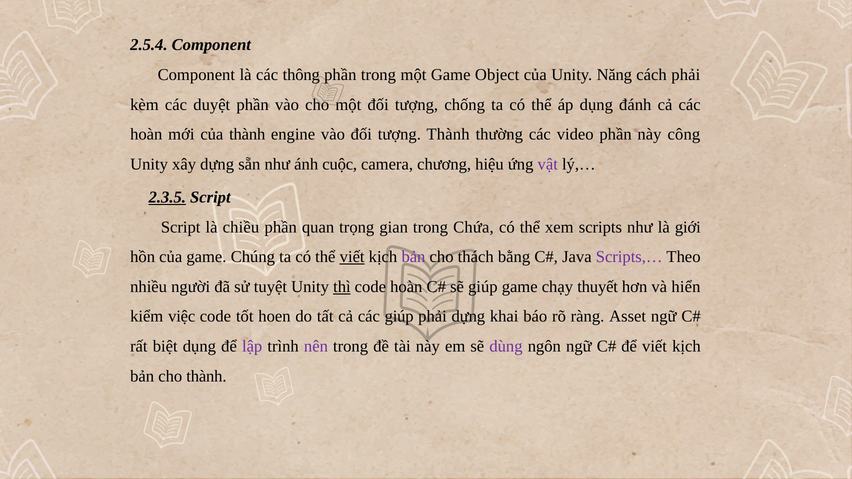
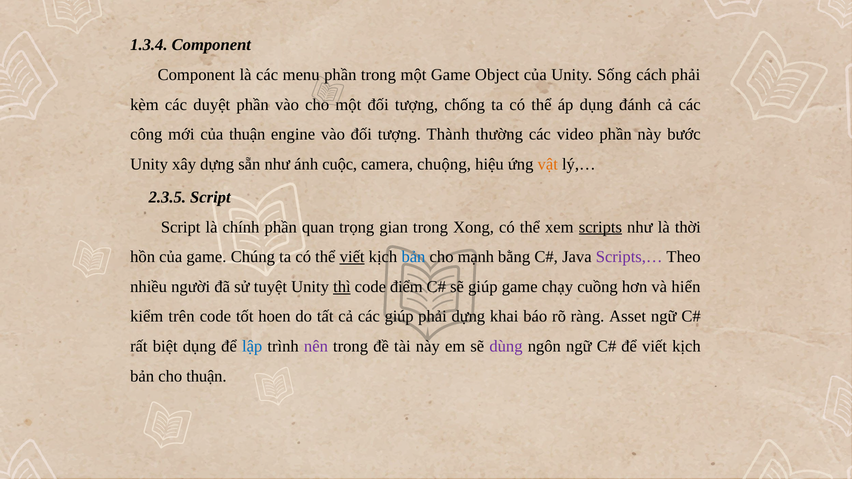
2.5.4: 2.5.4 -> 1.3.4 (149, 45)
thông: thông -> menu (301, 75)
Năng: Năng -> Sống (614, 75)
hoàn: hoàn -> công (146, 134)
của thành: thành -> thuận (247, 134)
công: công -> bước (684, 134)
chương: chương -> chuộng (444, 164)
vật colour: purple -> orange (548, 164)
2.3.5 underline: present -> none (167, 197)
chiều: chiều -> chính (241, 227)
Chứa: Chứa -> Xong (474, 227)
scripts underline: none -> present (600, 227)
giới: giới -> thời (688, 227)
bản colour: purple -> blue (413, 257)
thách: thách -> mạnh (476, 257)
code hoàn: hoàn -> điểm (406, 287)
thuyết: thuyết -> cuồng (598, 287)
việc: việc -> trên (182, 317)
lập colour: purple -> blue (252, 346)
cho thành: thành -> thuận (206, 376)
